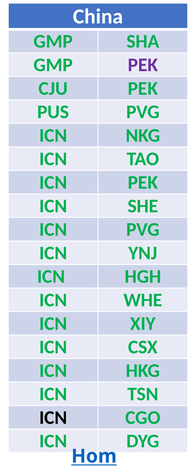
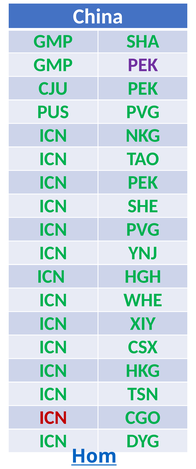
ICN colour: black -> red (53, 418)
